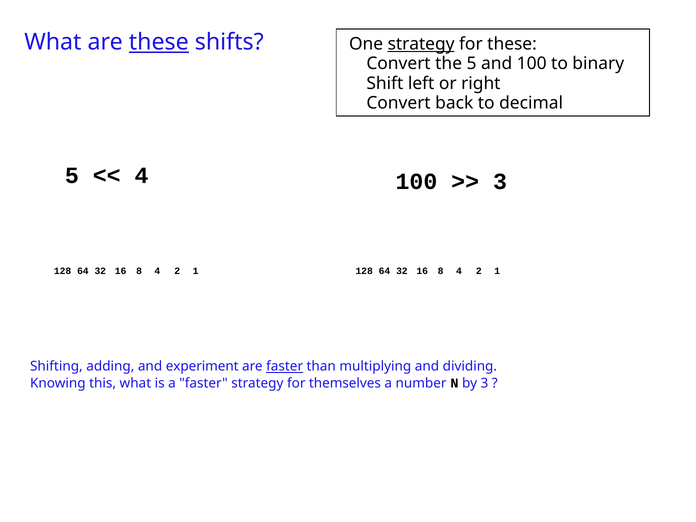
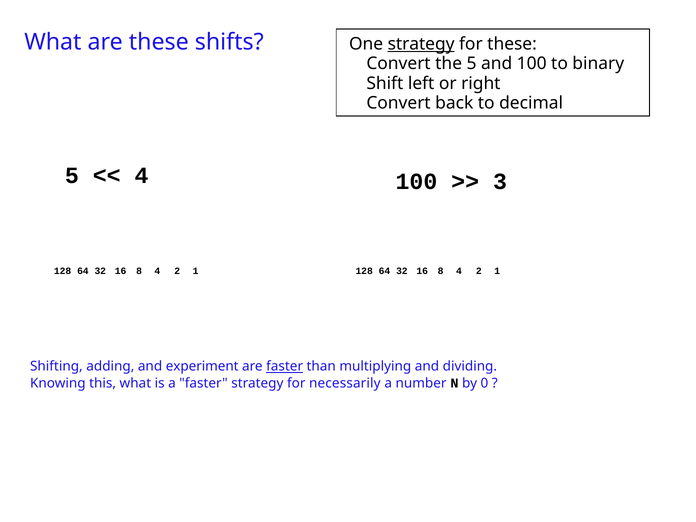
these underline: present -> none (159, 42)
themselves: themselves -> necessarily (345, 383)
by 3: 3 -> 0 (484, 383)
